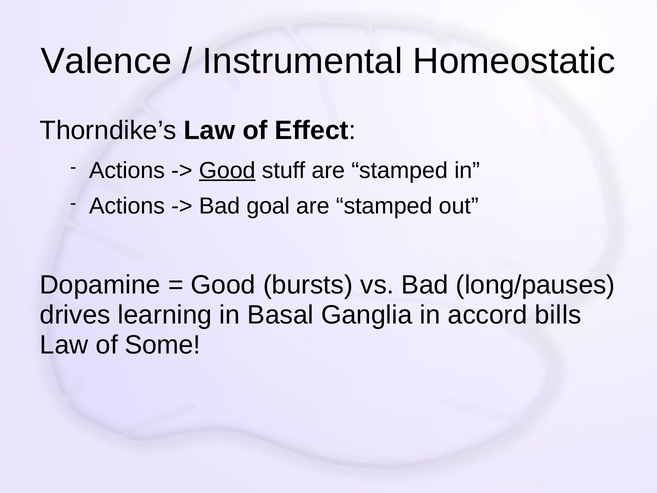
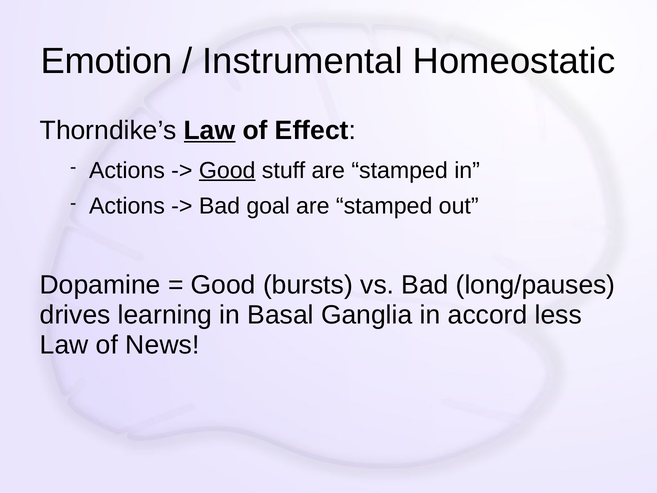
Valence: Valence -> Emotion (107, 61)
Law underline: none -> present (210, 131)
bills: bills -> less (558, 315)
Some: Some -> News (162, 345)
